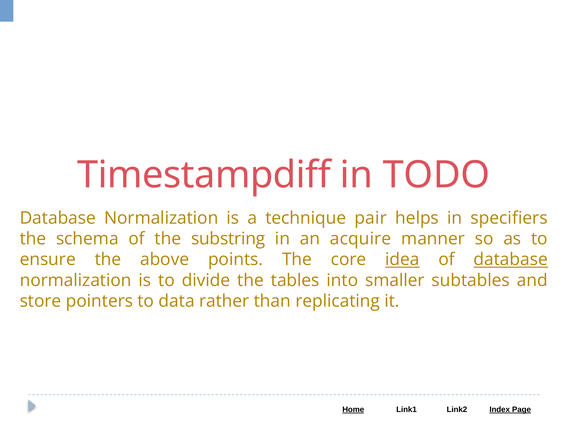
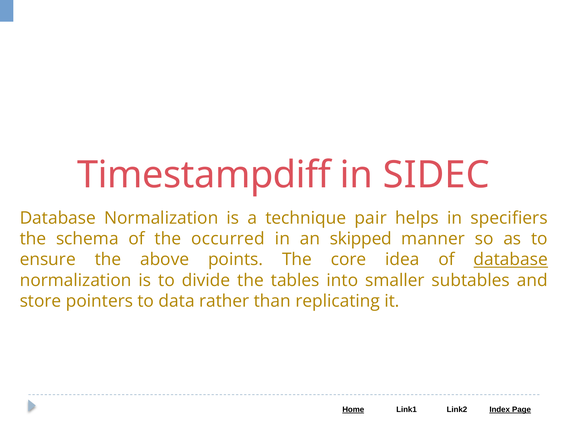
TODO: TODO -> SIDEC (436, 175)
substring: substring -> occurred (228, 239)
acquire: acquire -> skipped (361, 239)
idea underline: present -> none (402, 260)
